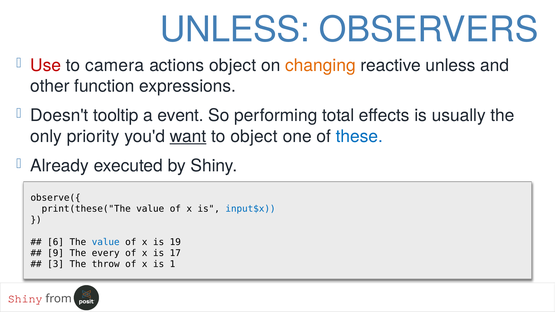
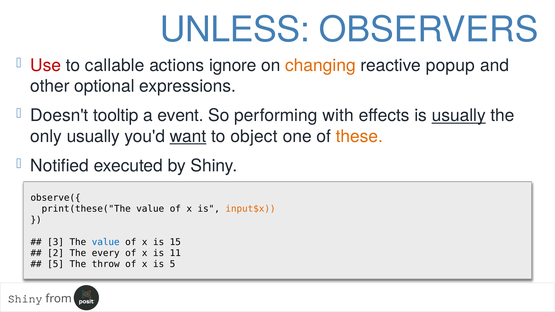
camera: camera -> callable (115, 65)
actions object: object -> ignore (233, 65)
reactive unless: unless -> popup (450, 65)
function: function -> optional (104, 86)
total: total -> with (338, 116)
usually underline: none -> present (459, 116)
only priority: priority -> usually (93, 136)
these colour: blue -> orange (359, 136)
Already: Already -> Notified (60, 166)
input$x colour: blue -> orange (250, 209)
6: 6 -> 3 (56, 242)
19: 19 -> 15 (175, 242)
9: 9 -> 2 (56, 253)
17: 17 -> 11 (175, 253)
3: 3 -> 5 (56, 264)
is 1: 1 -> 5 (173, 264)
Shiny colour: red -> black (25, 299)
